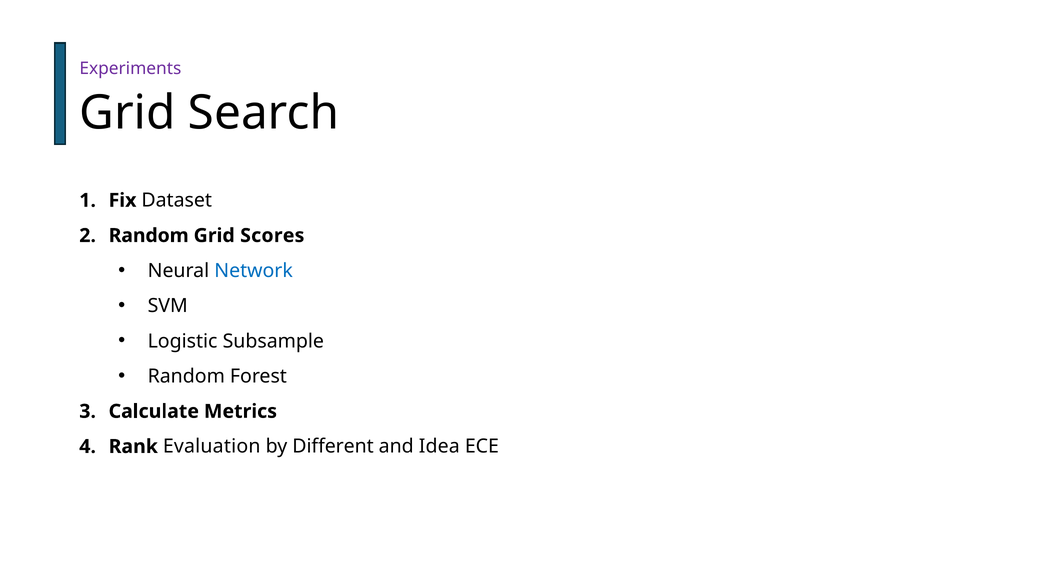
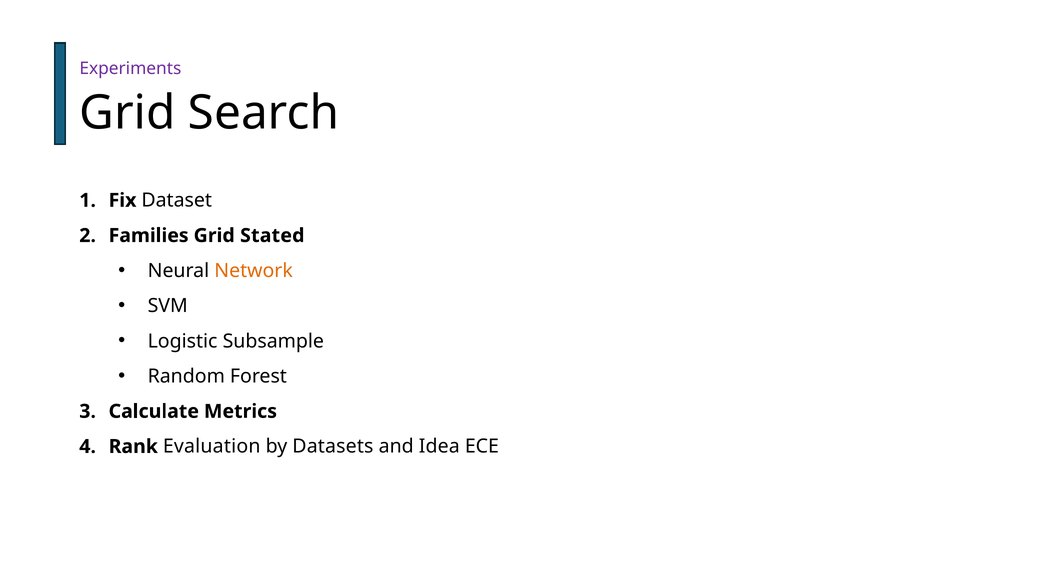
Random: Random -> Families (149, 236)
Scores: Scores -> Stated (272, 236)
Network colour: blue -> orange (254, 271)
Different: Different -> Datasets (333, 447)
